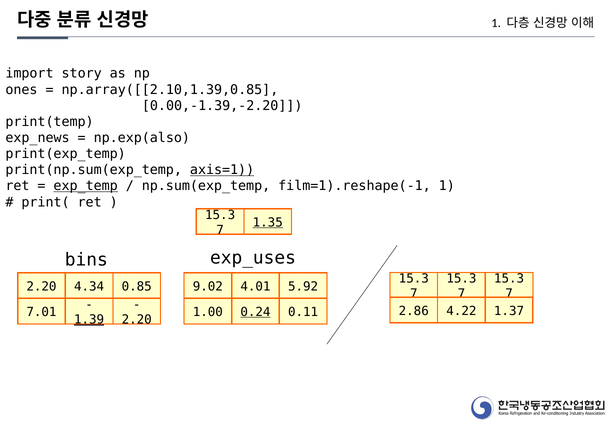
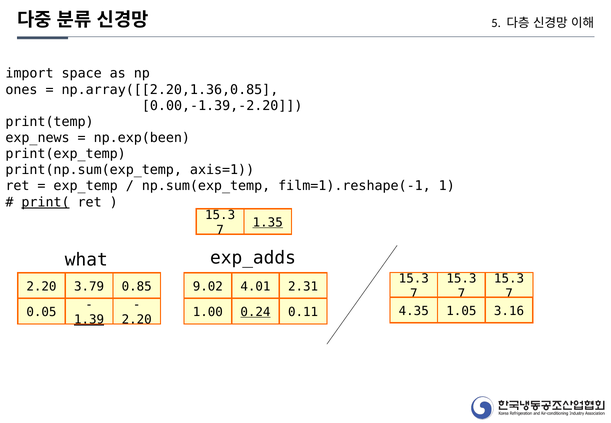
1: 1 -> 5 (496, 23)
story: story -> space (82, 74)
np.array([[2.10,1.39,0.85: np.array([[2.10,1.39,0.85 -> np.array([[2.20,1.36,0.85 (170, 90)
np.exp(also: np.exp(also -> np.exp(been (142, 138)
axis=1 underline: present -> none (222, 170)
exp_temp underline: present -> none (86, 186)
print( underline: none -> present (46, 202)
exp_uses: exp_uses -> exp_adds (253, 258)
bins: bins -> what (86, 260)
4.34: 4.34 -> 3.79 (89, 286)
5.92: 5.92 -> 2.31 (303, 286)
2.86: 2.86 -> 4.35 (414, 311)
4.22: 4.22 -> 1.05 (461, 311)
1.37: 1.37 -> 3.16 (509, 311)
7.01: 7.01 -> 0.05 (41, 312)
